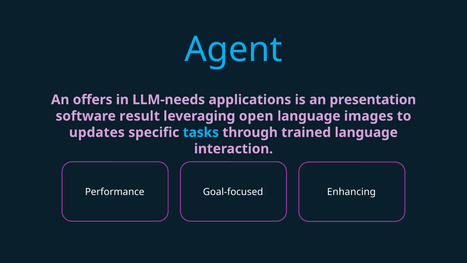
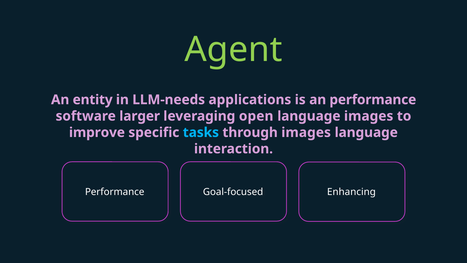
Agent colour: light blue -> light green (233, 50)
offers: offers -> entity (93, 100)
an presentation: presentation -> performance (373, 100)
result: result -> larger (140, 116)
updates: updates -> improve (97, 132)
through trained: trained -> images (306, 132)
